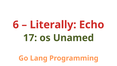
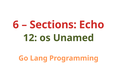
Literally: Literally -> Sections (53, 25)
17: 17 -> 12 (30, 38)
